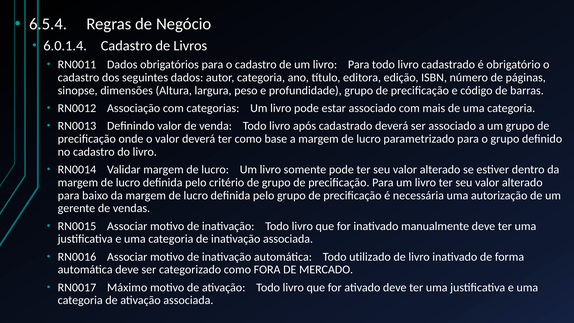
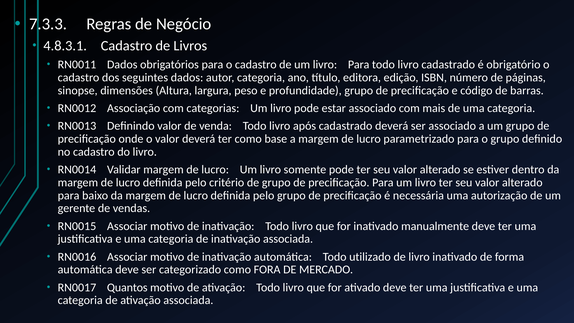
6.5.4: 6.5.4 -> 7.3.3 (48, 24)
6.0.1.4: 6.0.1.4 -> 4.8.3.1 (65, 46)
Máximo: Máximo -> Quantos (127, 287)
